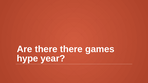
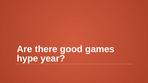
there there: there -> good (71, 49)
